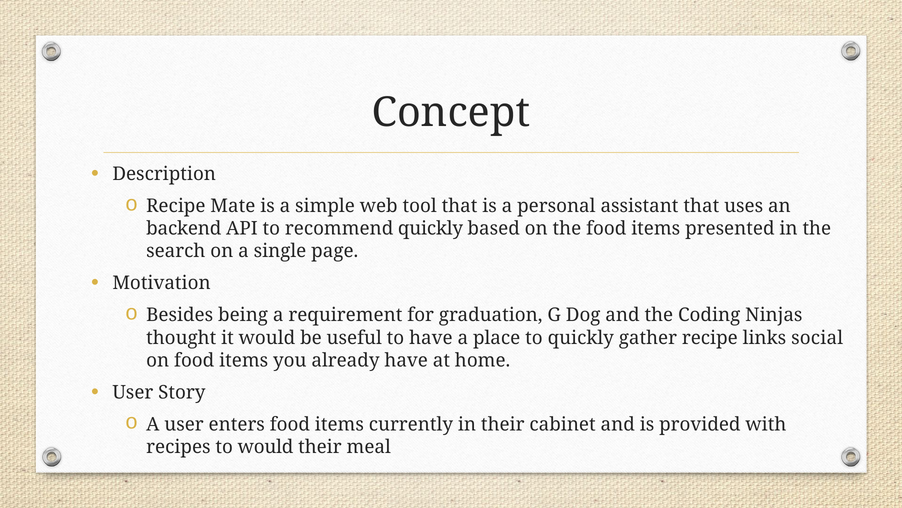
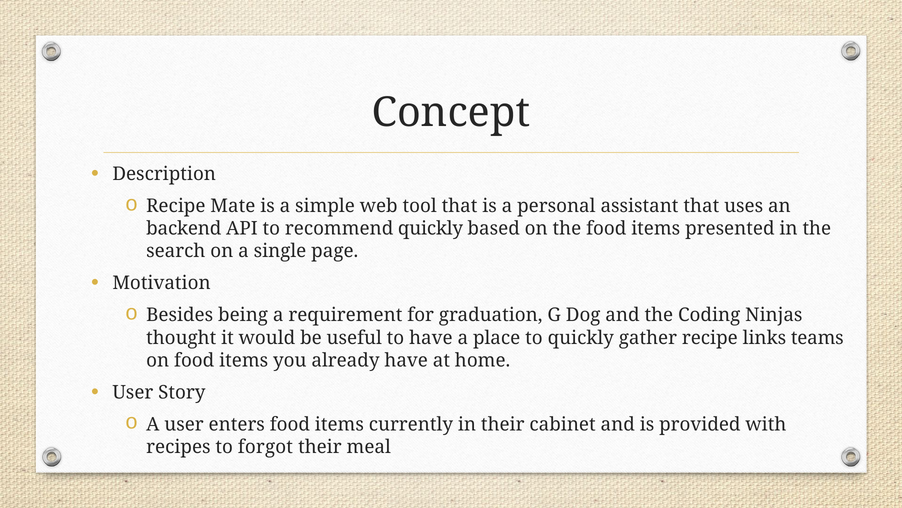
social: social -> teams (817, 337)
to would: would -> forgot (265, 447)
